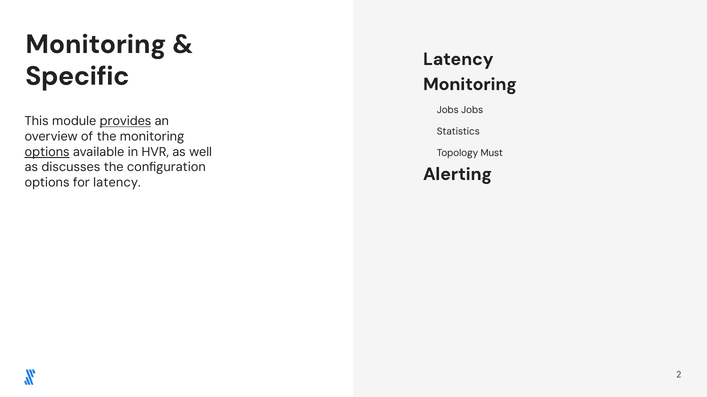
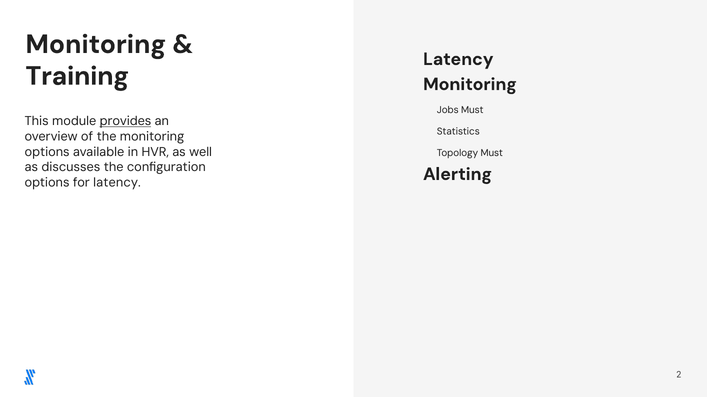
Specific: Specific -> Training (77, 76)
Jobs Jobs: Jobs -> Must (472, 110)
options underline: present -> none (47, 152)
